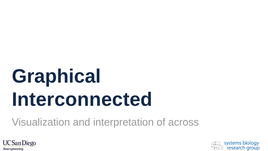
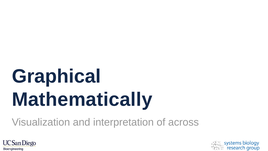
Interconnected: Interconnected -> Mathematically (82, 99)
